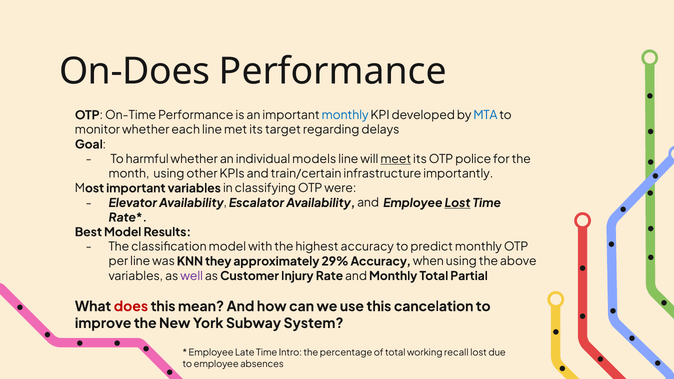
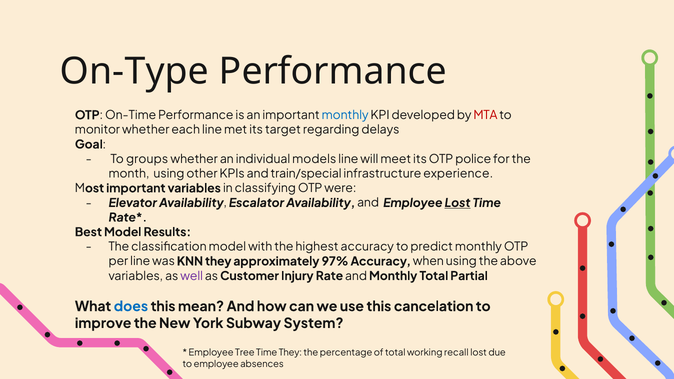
On-Does: On-Does -> On-Type (134, 72)
MTA colour: blue -> red (485, 115)
harmful: harmful -> groups (147, 159)
meet underline: present -> none (396, 159)
train/certain: train/certain -> train/special (306, 174)
importantly: importantly -> experience (458, 174)
29%: 29% -> 97% (335, 262)
does colour: red -> blue (131, 307)
Late: Late -> Tree (245, 353)
Time Intro: Intro -> They (290, 353)
